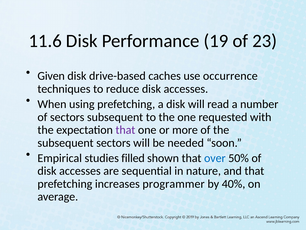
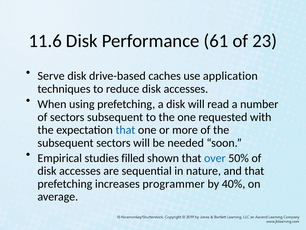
19: 19 -> 61 (216, 41)
Given: Given -> Serve (51, 76)
occurrence: occurrence -> application (230, 76)
that colour: purple -> blue (125, 130)
